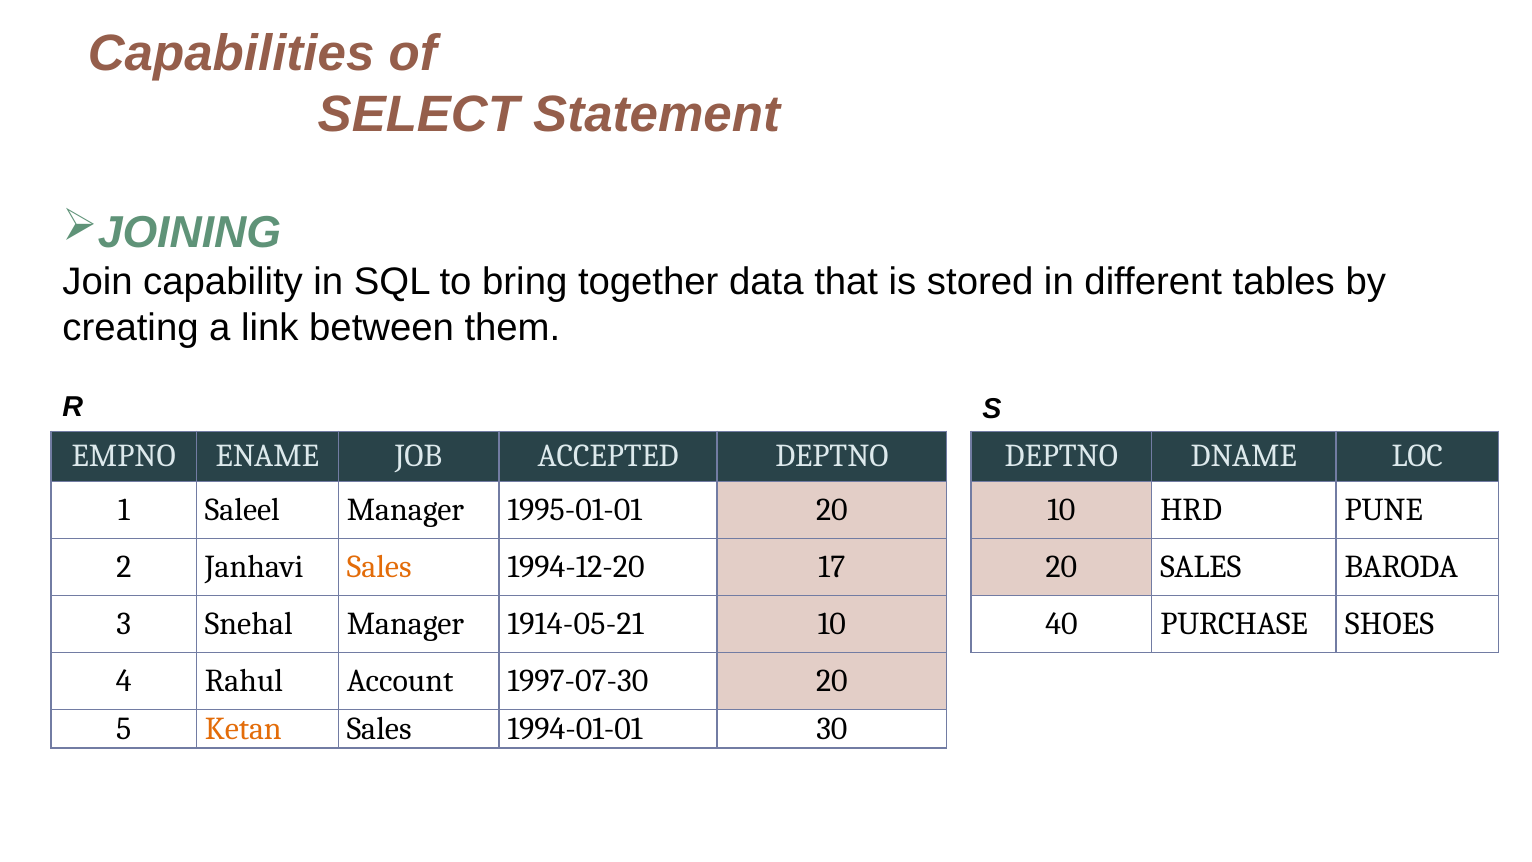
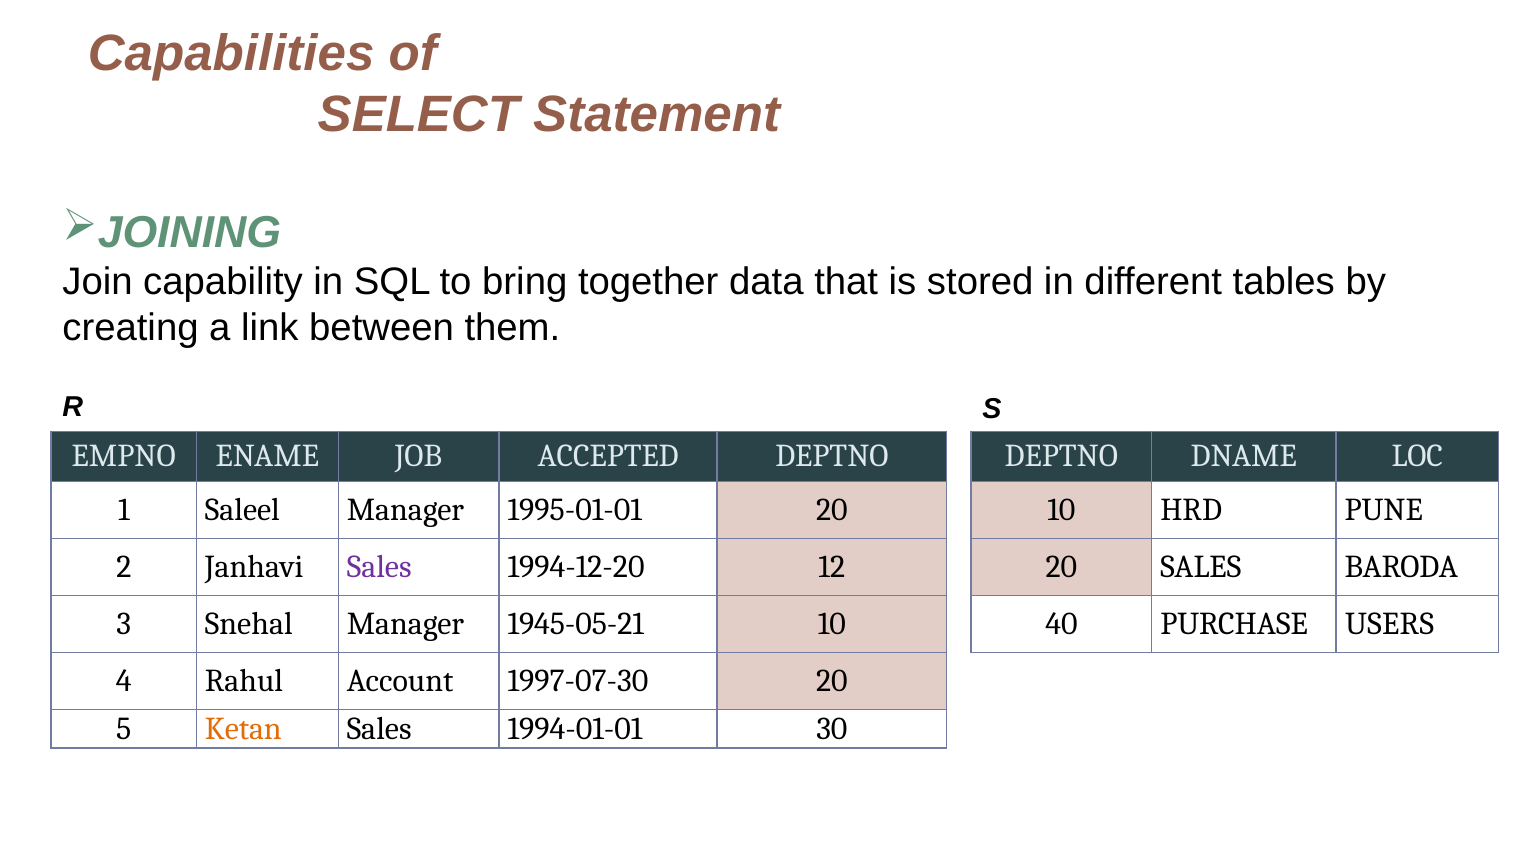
Sales colour: orange -> purple (379, 567)
17: 17 -> 12 (832, 567)
1914-05-21: 1914-05-21 -> 1945-05-21 (576, 624)
SHOES: SHOES -> USERS (1390, 624)
